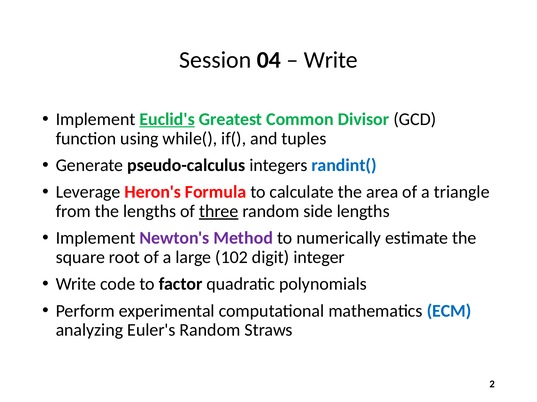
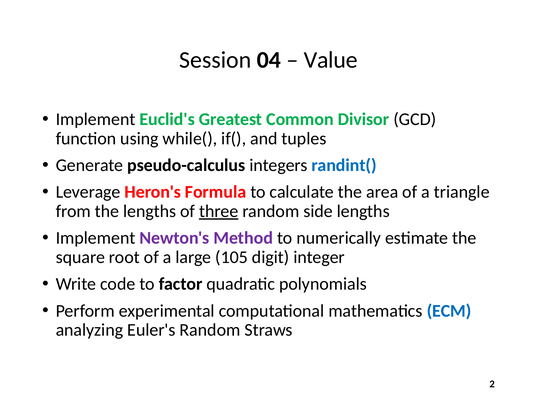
Write: Write -> Value (331, 60)
Euclid's underline: present -> none (167, 119)
102: 102 -> 105 (232, 258)
